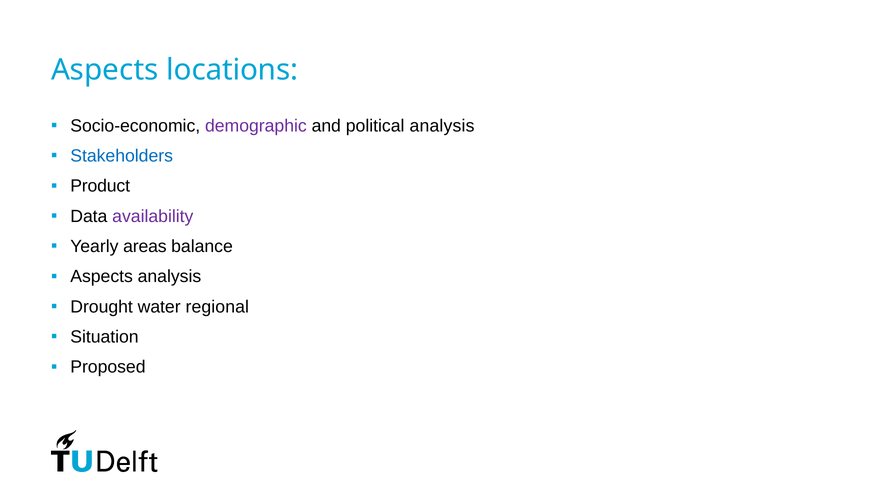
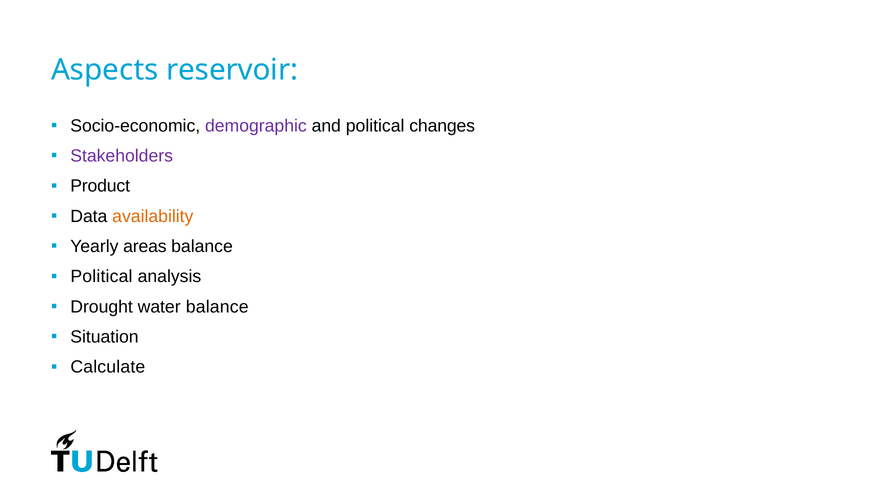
locations: locations -> reservoir (232, 70)
political analysis: analysis -> changes (442, 126)
Stakeholders colour: blue -> purple (122, 156)
availability colour: purple -> orange (153, 216)
Aspects: Aspects -> Political (101, 277)
water regional: regional -> balance (217, 307)
Proposed: Proposed -> Calculate (108, 367)
